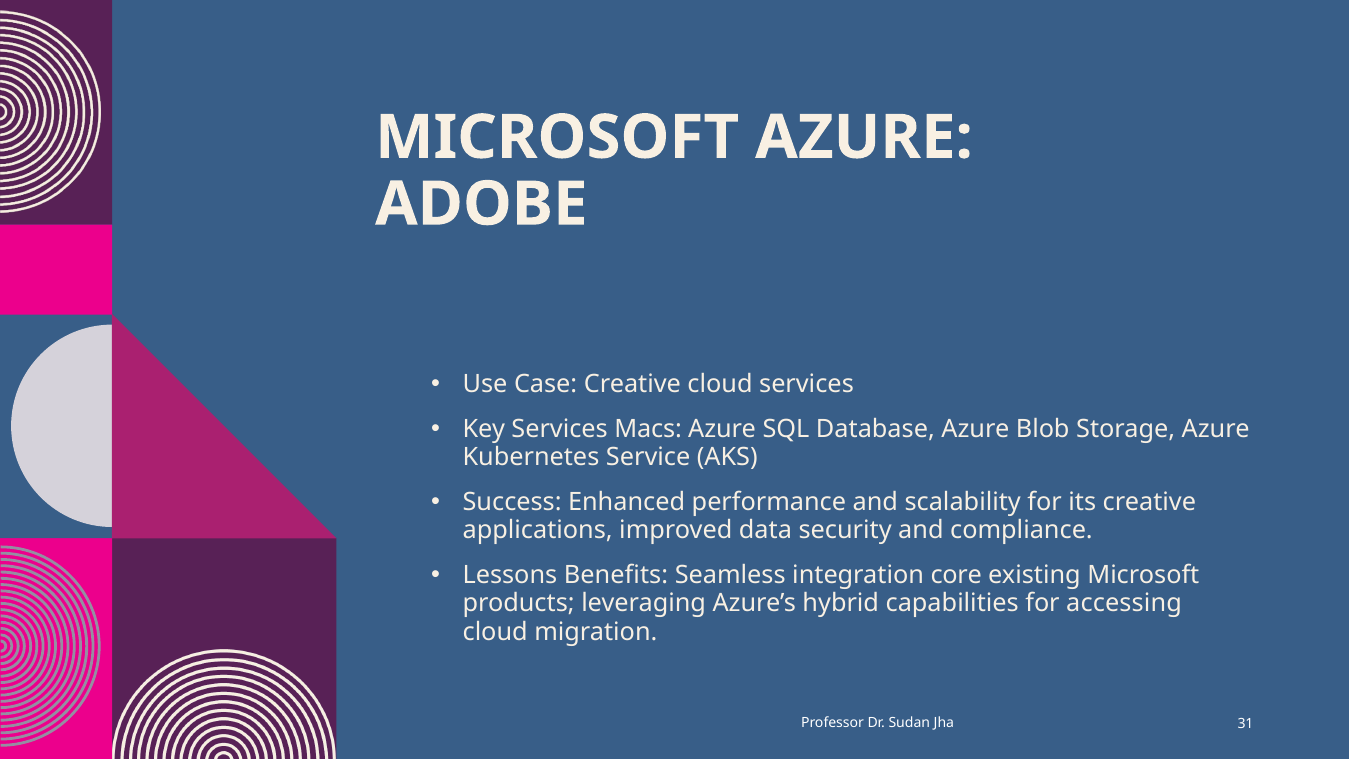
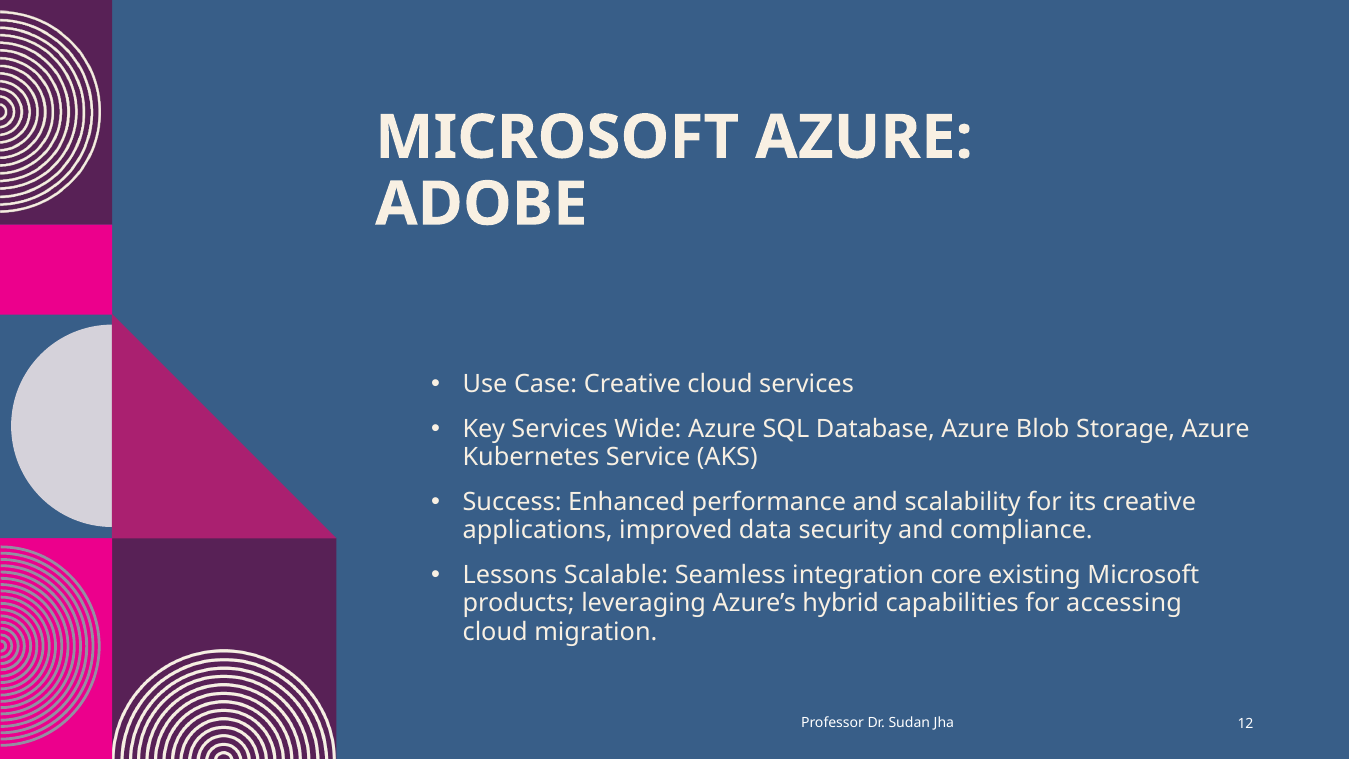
Macs: Macs -> Wide (648, 429)
Benefits: Benefits -> Scalable (616, 575)
31: 31 -> 12 (1246, 723)
